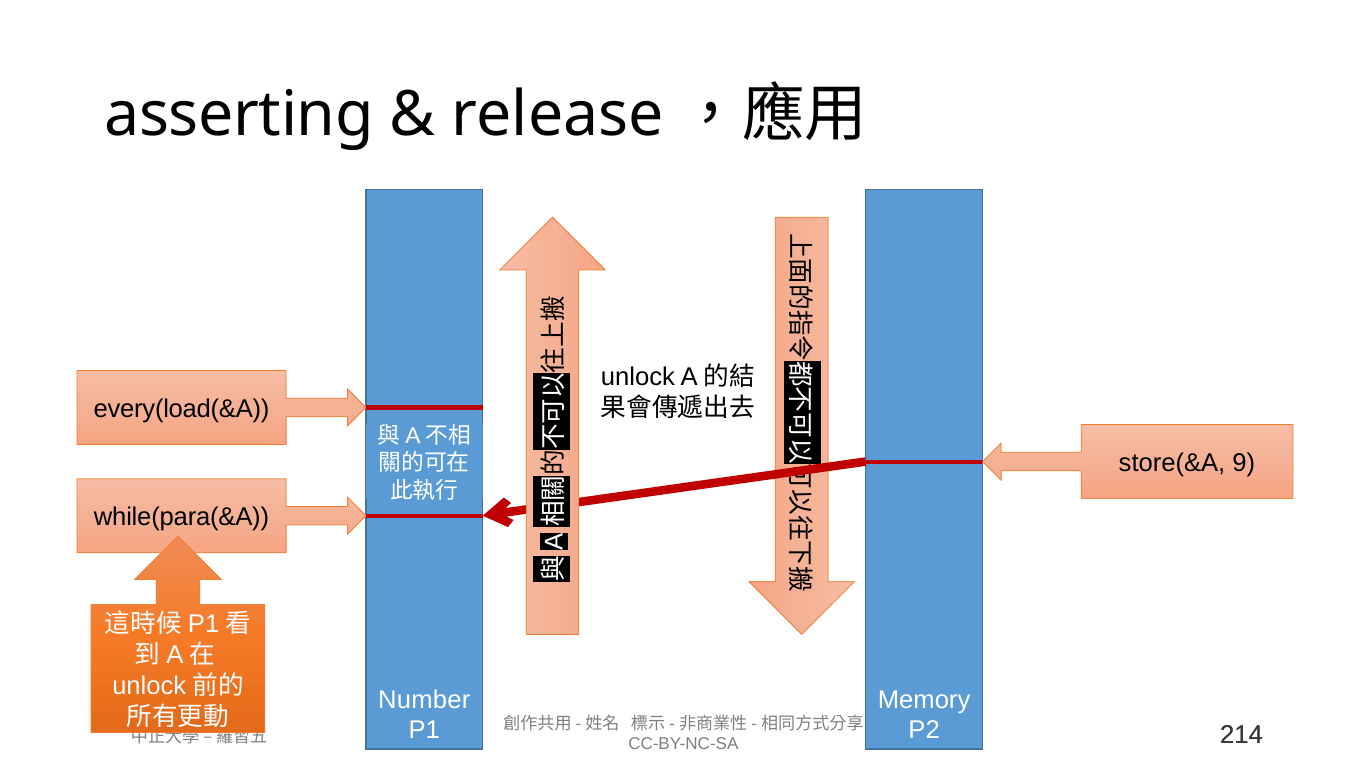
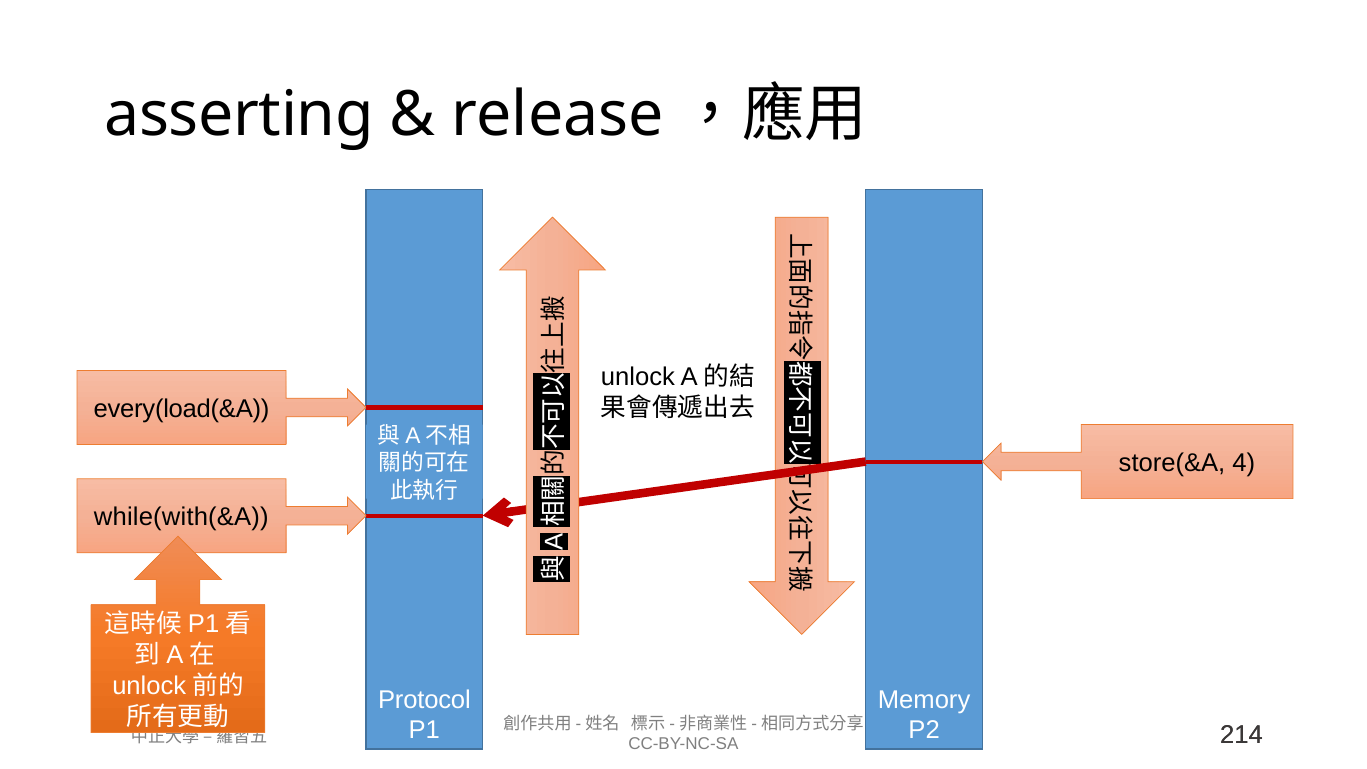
9: 9 -> 4 (1244, 463)
while(para(&A: while(para(&A -> while(with(&A (181, 517)
Number: Number -> Protocol (424, 700)
